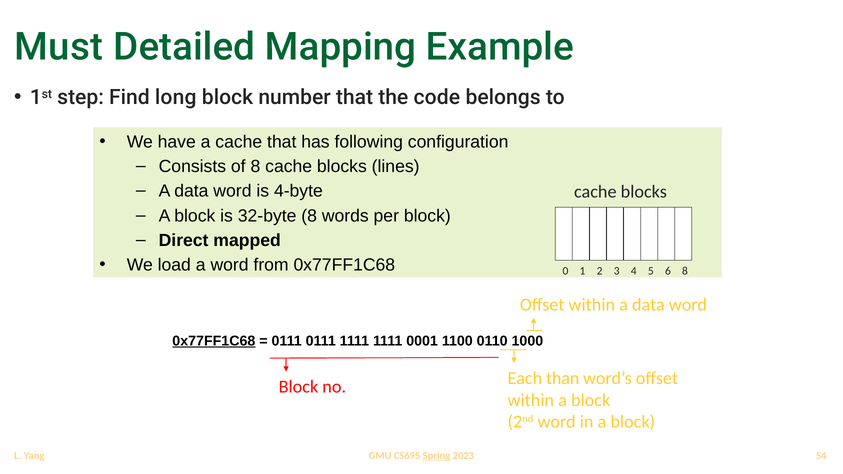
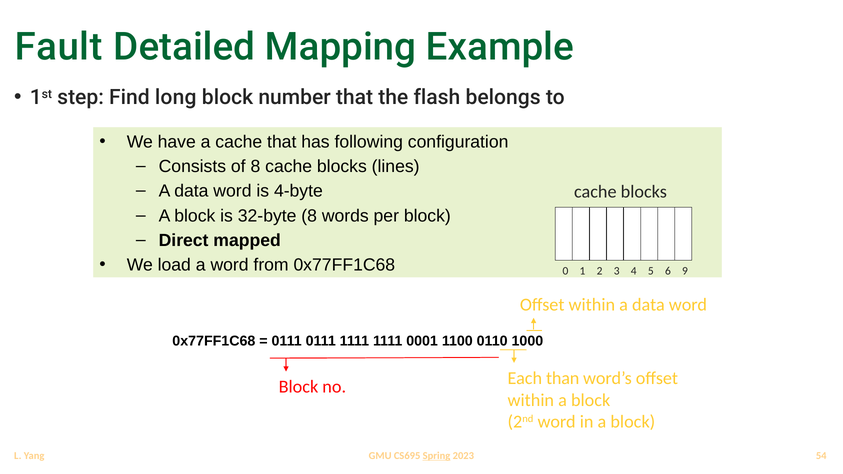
Must: Must -> Fault (59, 47)
code: code -> flash (437, 98)
6 8: 8 -> 9 (685, 271)
0x77FF1C68 underline: present -> none (214, 341)
